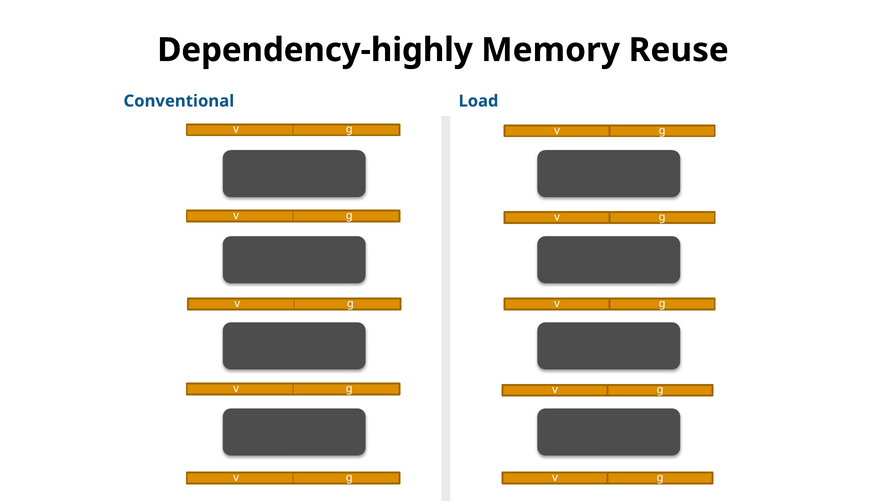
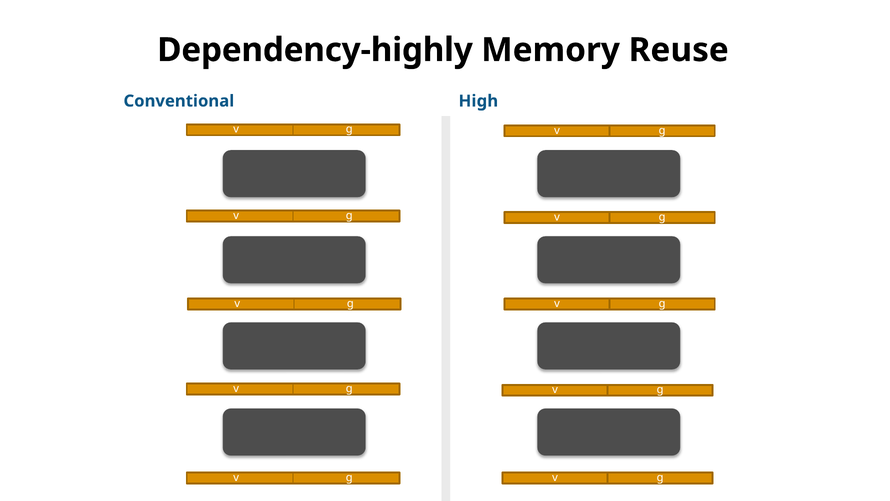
Load: Load -> High (478, 101)
